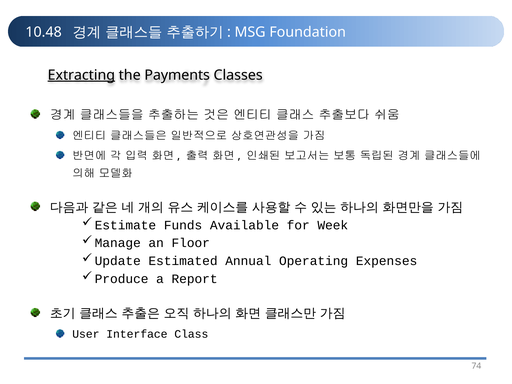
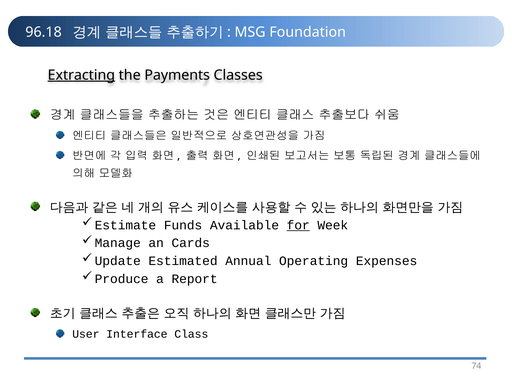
10.48: 10.48 -> 96.18 (44, 32)
for underline: none -> present (298, 225)
Floor: Floor -> Cards (191, 243)
